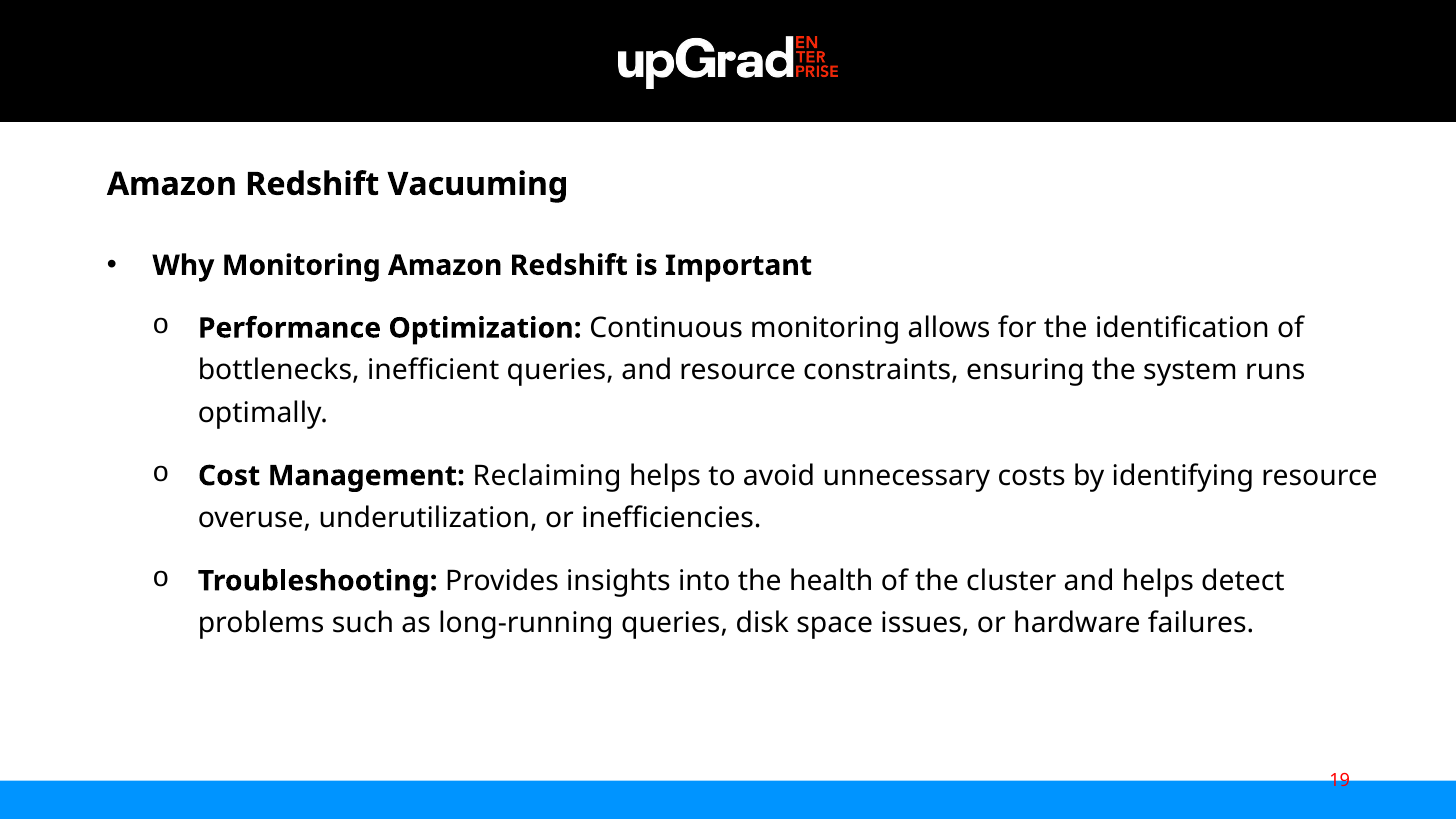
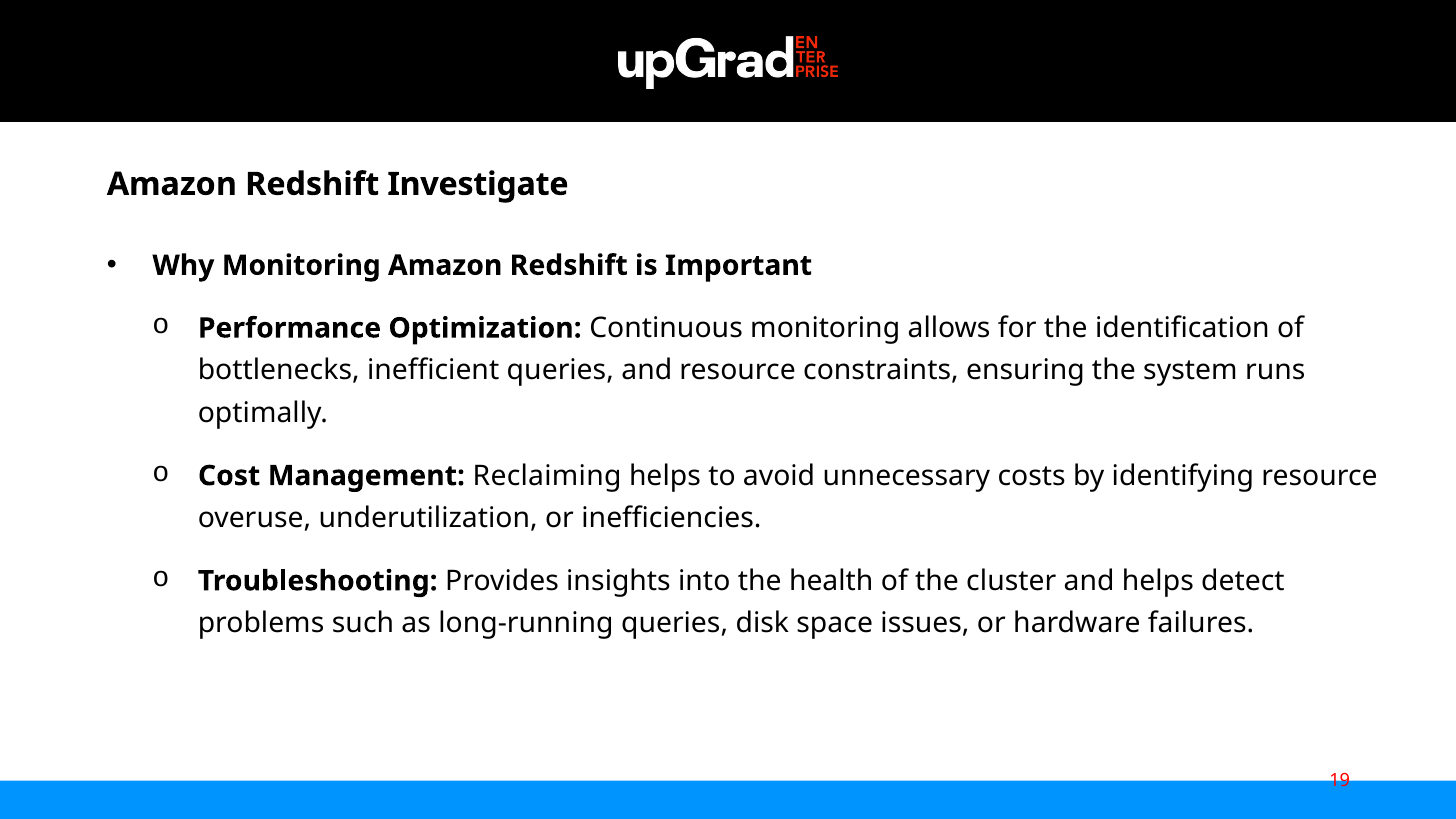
Vacuuming: Vacuuming -> Investigate (478, 184)
